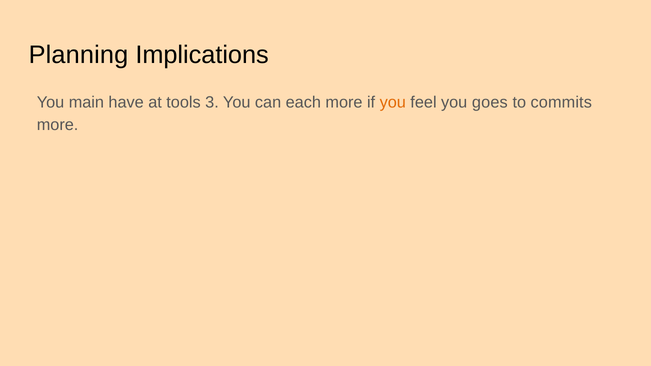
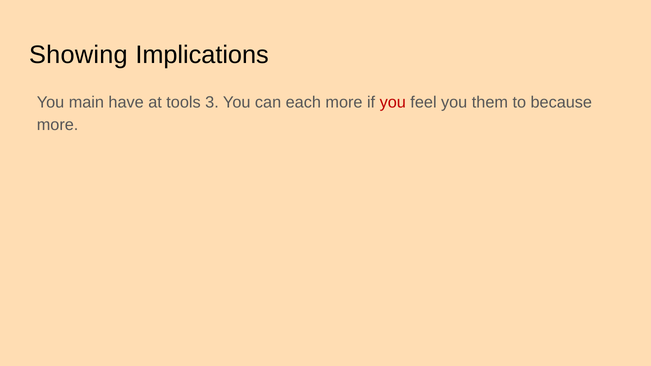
Planning: Planning -> Showing (78, 55)
you colour: orange -> red (393, 102)
goes: goes -> them (490, 102)
commits: commits -> because (561, 102)
